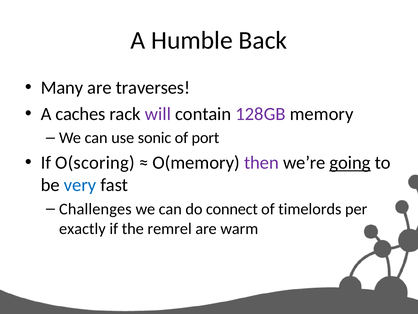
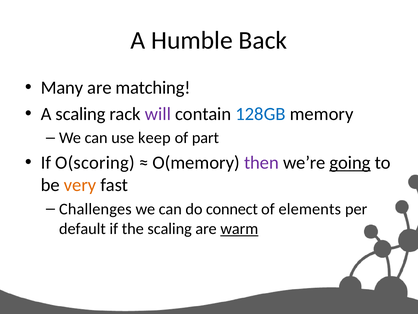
traverses: traverses -> matching (153, 88)
A caches: caches -> scaling (81, 114)
128GB colour: purple -> blue (261, 114)
sonic: sonic -> keep (154, 138)
port: port -> part (205, 138)
very colour: blue -> orange (80, 185)
timelords: timelords -> elements (310, 209)
exactly: exactly -> default (82, 228)
the remrel: remrel -> scaling (170, 228)
warm underline: none -> present (239, 228)
